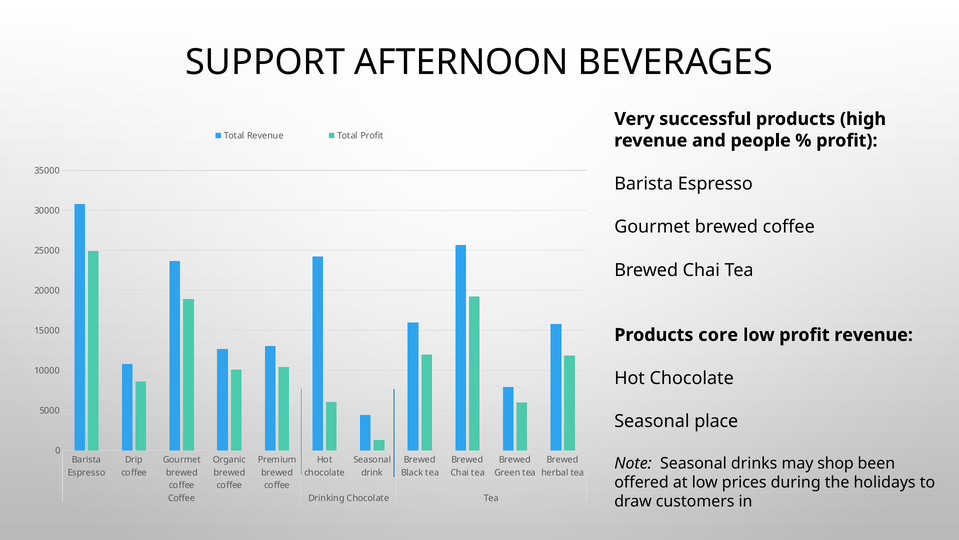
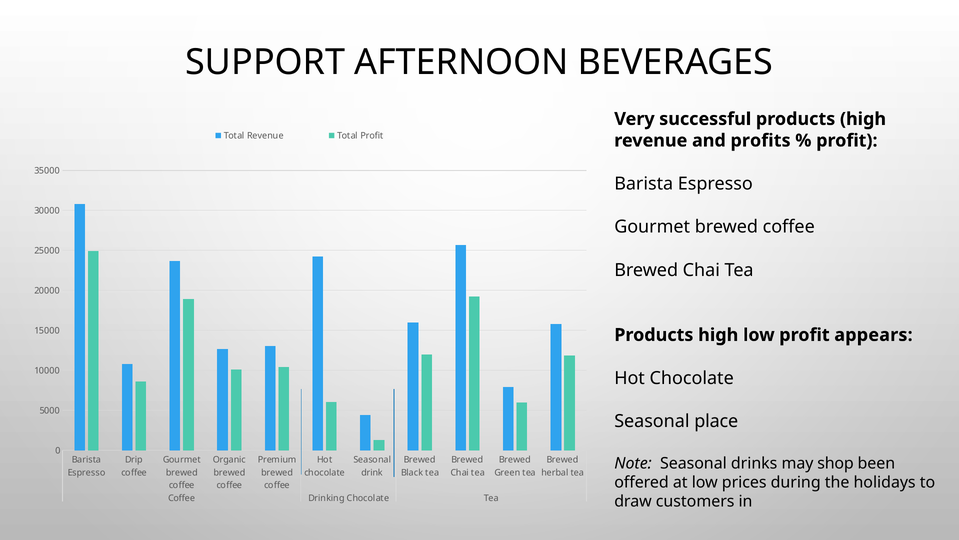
people: people -> profits (761, 140)
core: core -> high (718, 335)
profit revenue: revenue -> appears (873, 335)
